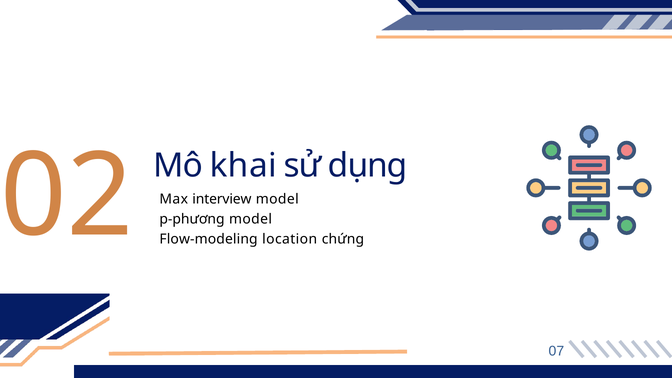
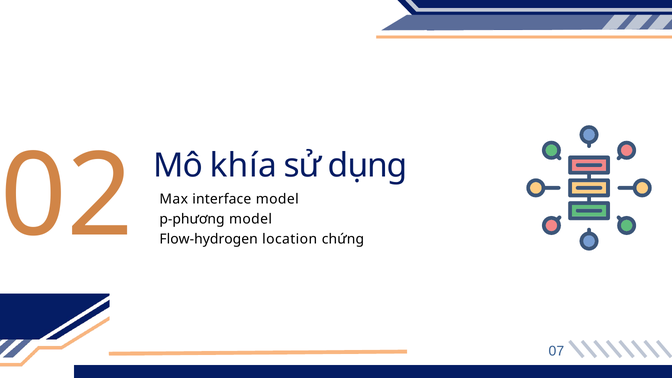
khai: khai -> khía (243, 166)
interview: interview -> interface (222, 199)
Flow-modeling: Flow-modeling -> Flow-hydrogen (209, 239)
